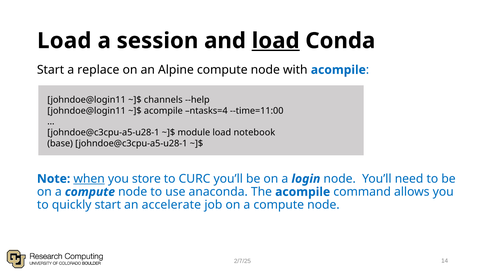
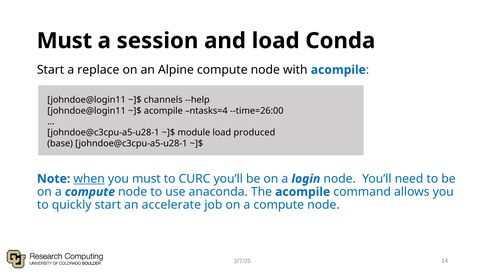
Load: Load -> Must (64, 41)
load underline: present -> none (276, 41)
--time=11:00: --time=11:00 -> --time=26:00 (257, 111)
notebook: notebook -> produced (254, 132)
you store: store -> must (146, 179)
